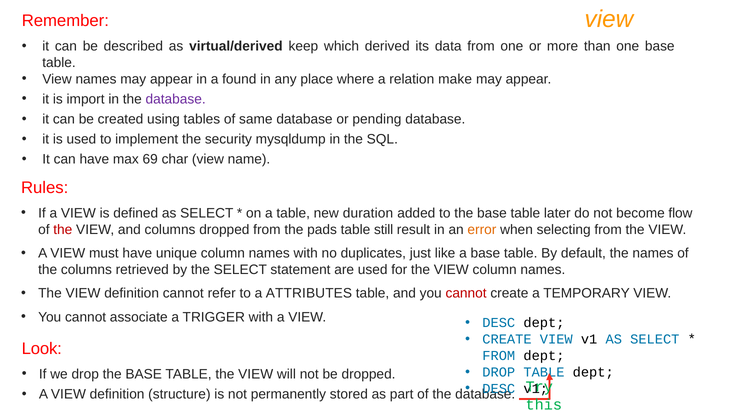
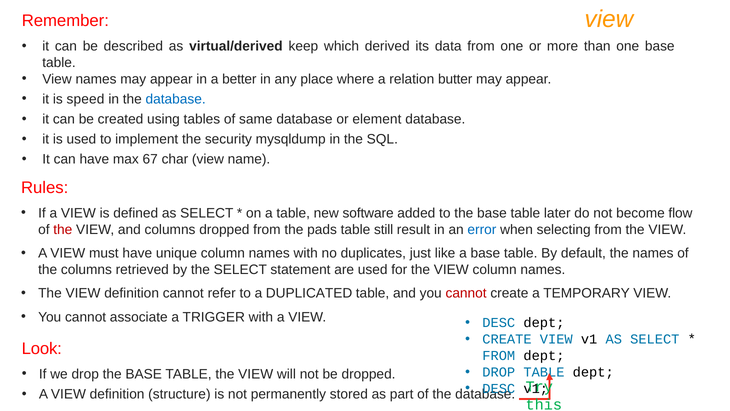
found: found -> better (239, 79)
make: make -> butter (455, 79)
import: import -> speed (86, 99)
database colour: purple -> blue (176, 99)
pending: pending -> element (377, 119)
69: 69 -> 67 (150, 159)
duration: duration -> software (368, 213)
error colour: orange -> blue (482, 229)
ATTRIBUTES: ATTRIBUTES -> DUPLICATED (309, 293)
